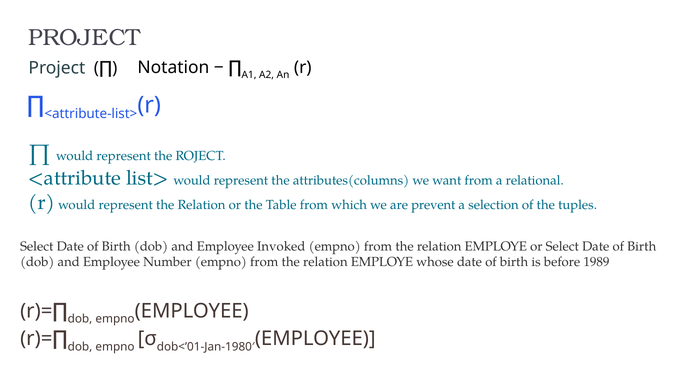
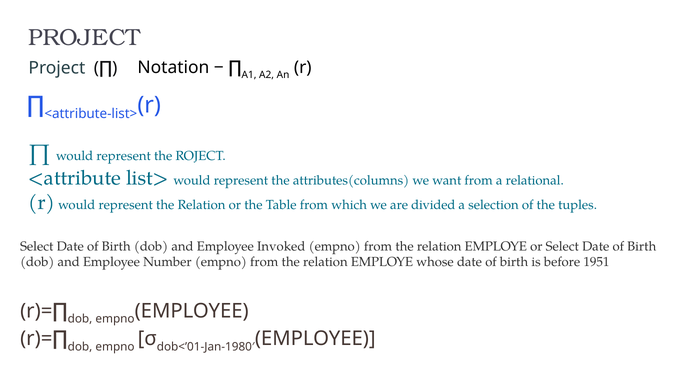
prevent: prevent -> divided (433, 205)
1989: 1989 -> 1951 (596, 262)
